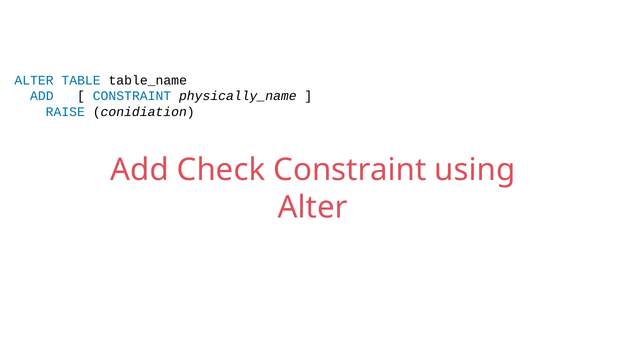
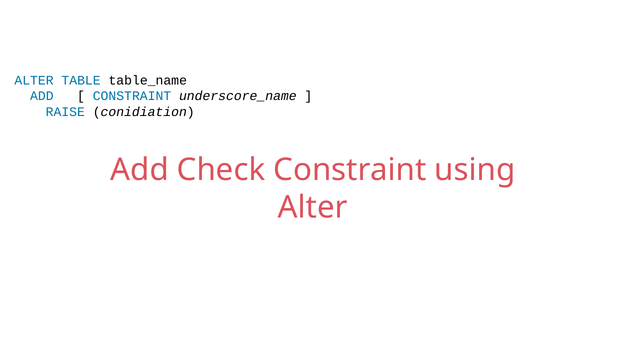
physically_name: physically_name -> underscore_name (238, 96)
